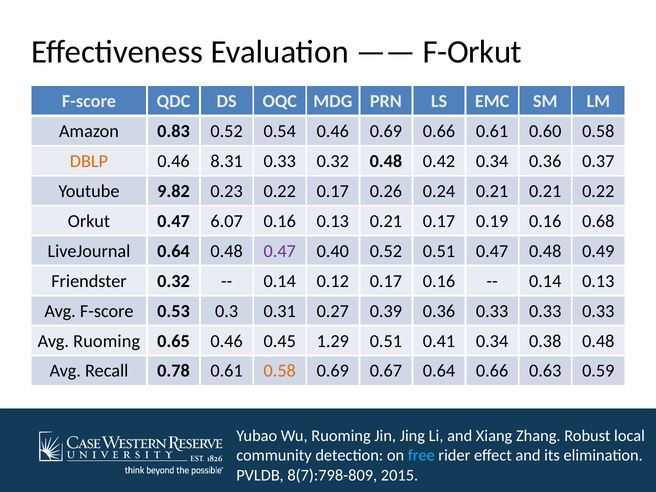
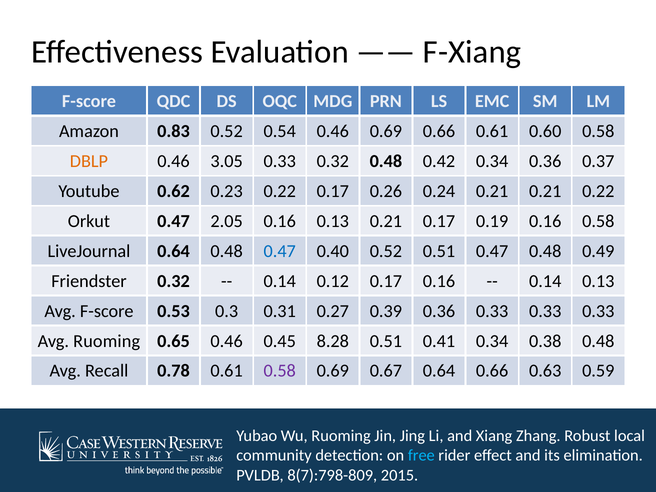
F-Orkut: F-Orkut -> F-Xiang (472, 52)
8.31: 8.31 -> 3.05 (227, 161)
9.82: 9.82 -> 0.62 (174, 191)
6.07: 6.07 -> 2.05 (227, 221)
0.16 0.68: 0.68 -> 0.58 (598, 221)
0.47 colour: purple -> blue (280, 251)
1.29: 1.29 -> 8.28 (333, 341)
0.58 colour: orange -> purple (280, 371)
